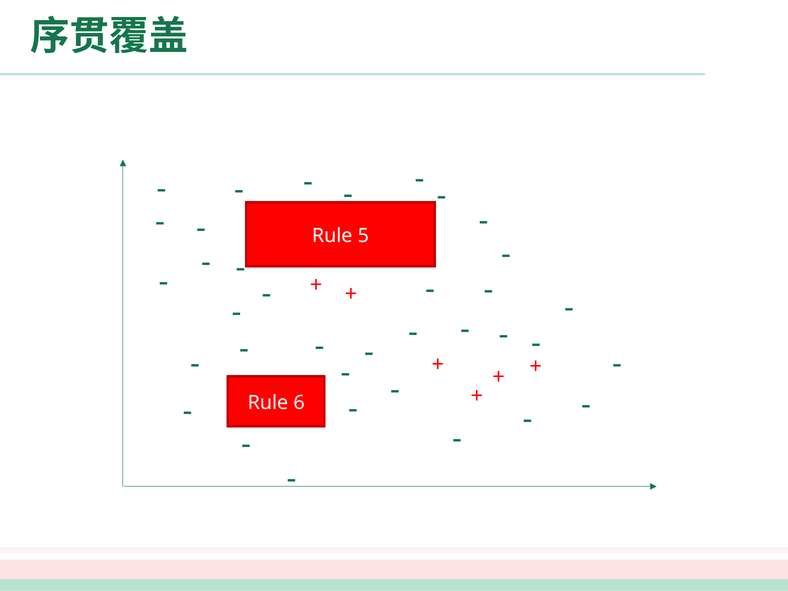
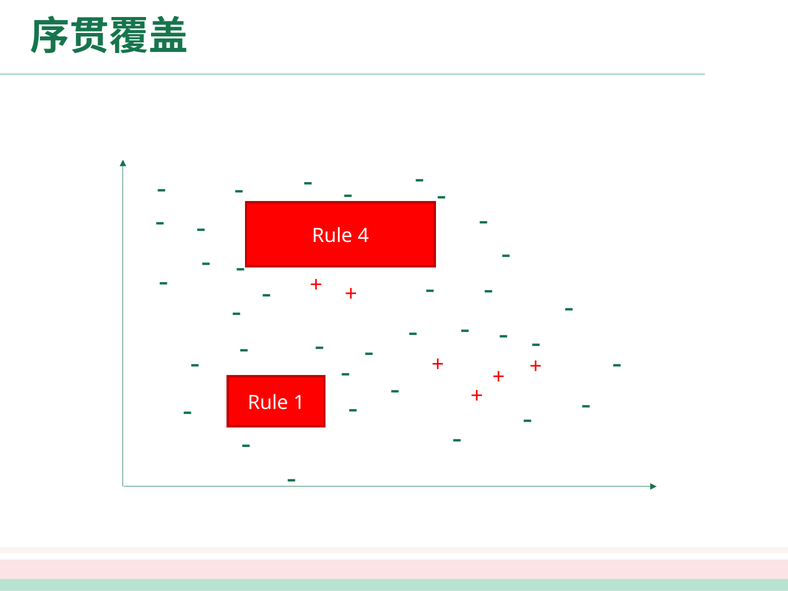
5: 5 -> 4 (363, 236)
6: 6 -> 1 (299, 403)
